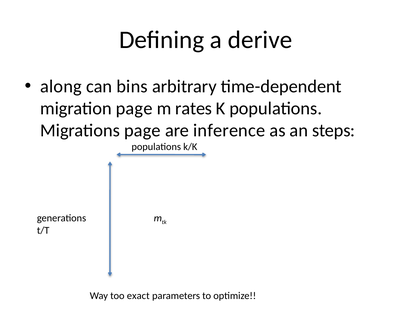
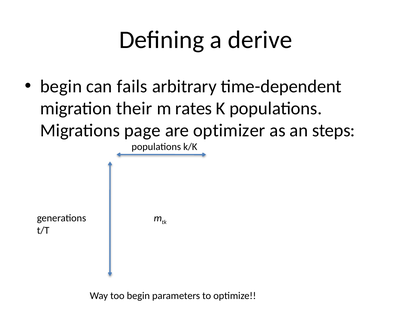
along: along -> begin (61, 86)
bins: bins -> fails (132, 86)
migration page: page -> their (134, 108)
inference: inference -> optimizer (229, 130)
too exact: exact -> begin (138, 296)
